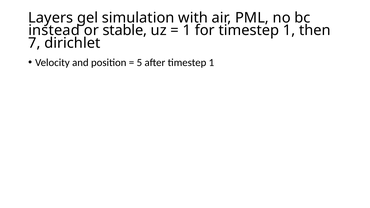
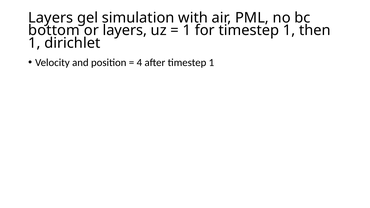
instead: instead -> bottom (54, 30)
or stable: stable -> layers (125, 30)
7: 7 -> 1 (34, 43)
5: 5 -> 4 (139, 63)
